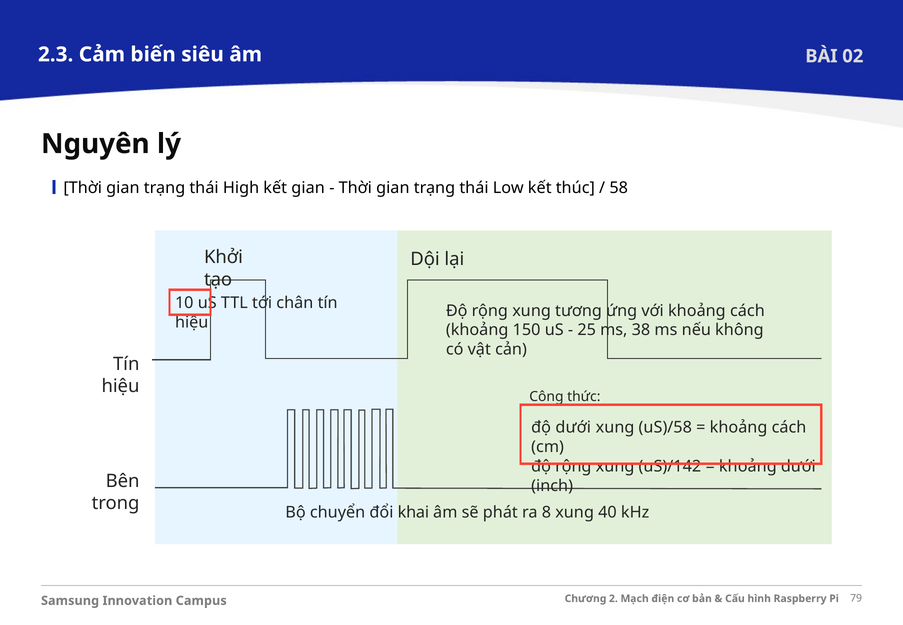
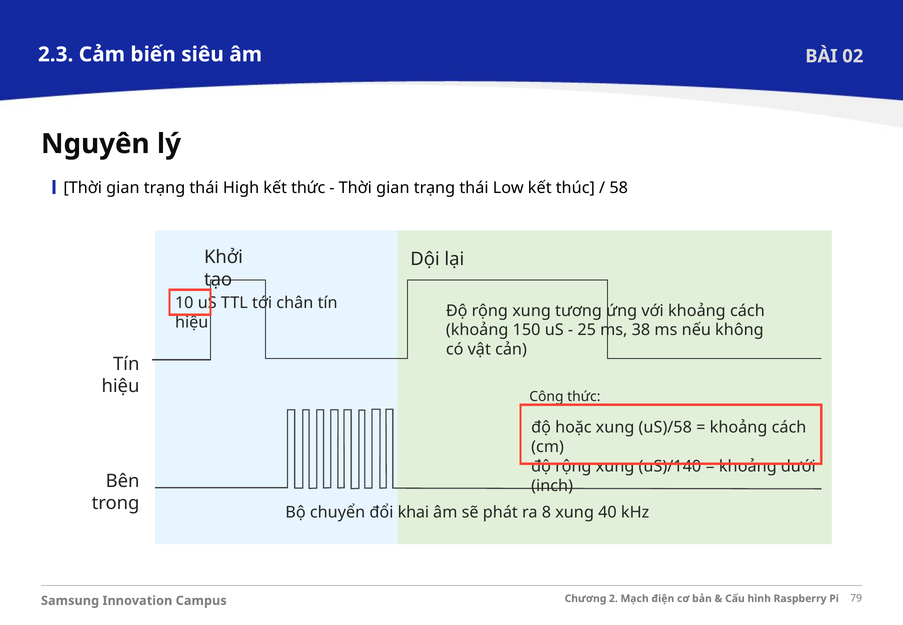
kết gian: gian -> thức (308, 188)
độ dưới: dưới -> hoặc (573, 428)
uS)/142: uS)/142 -> uS)/140 (670, 467)
